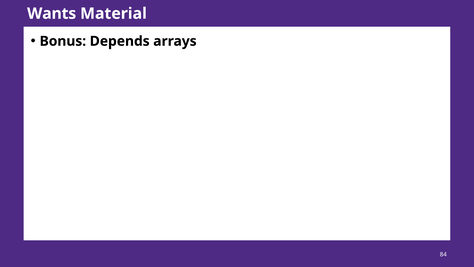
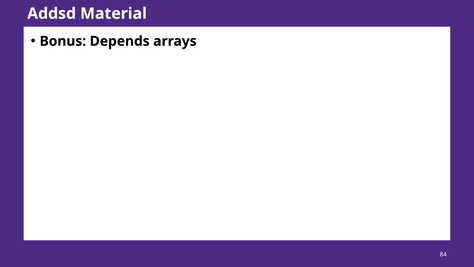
Wants: Wants -> Addsd (52, 14)
